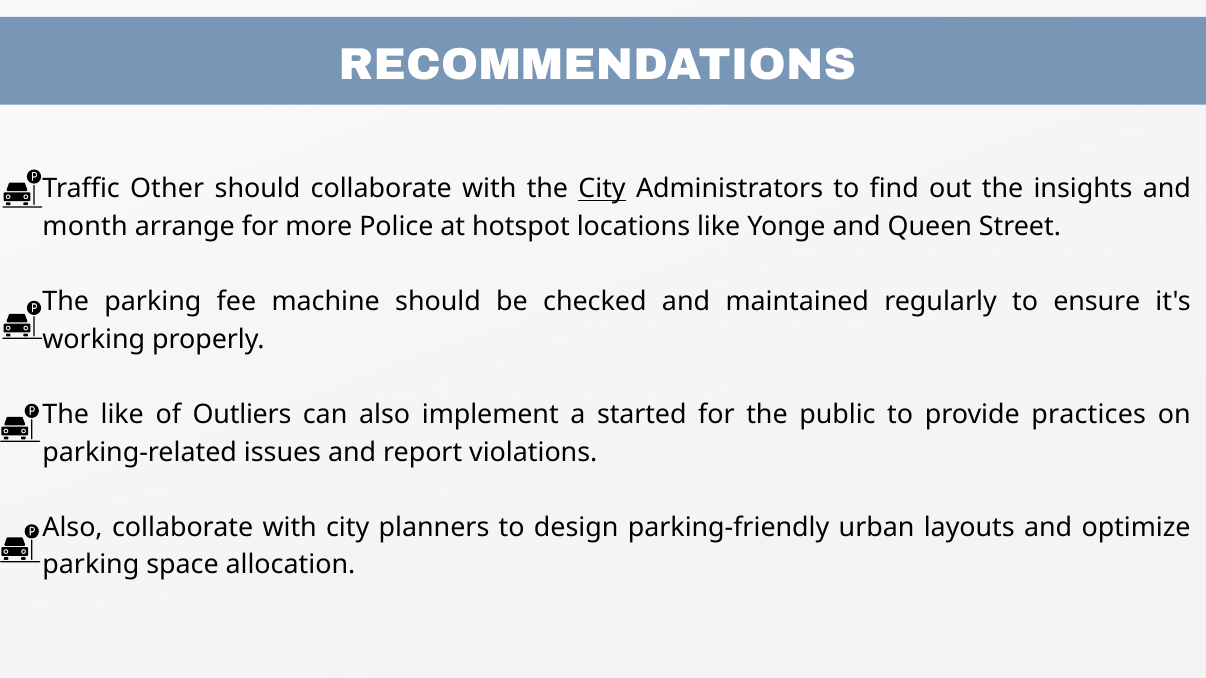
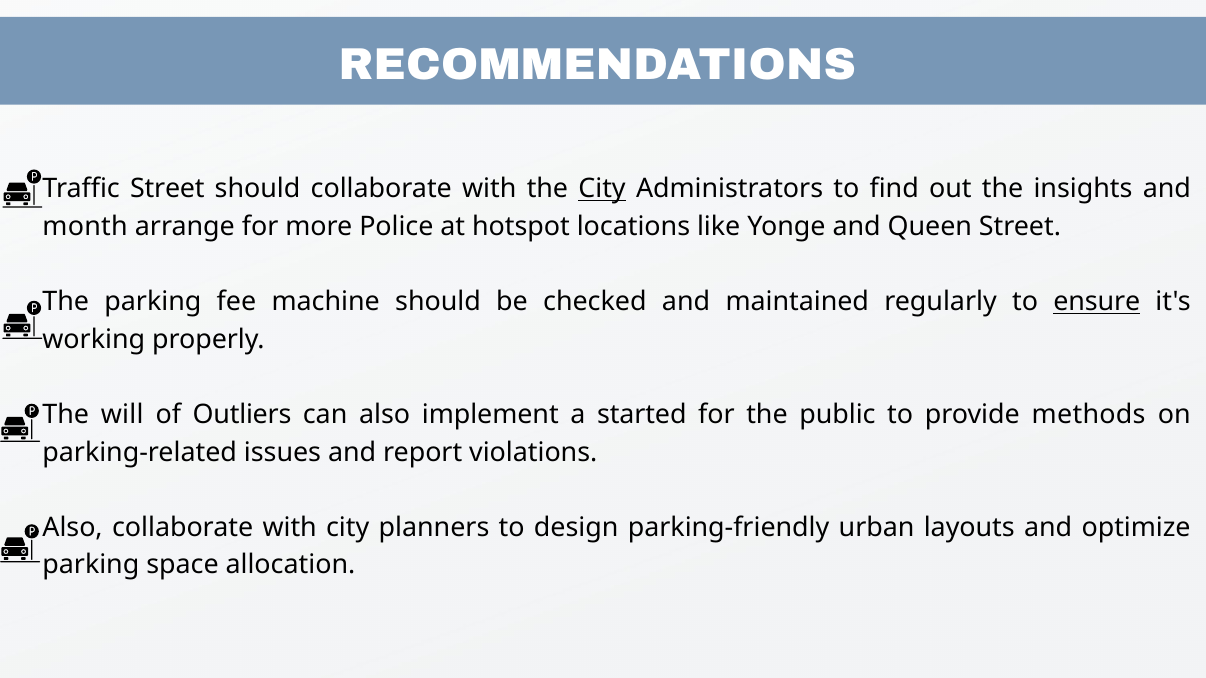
Traffic Other: Other -> Street (167, 189)
ensure underline: none -> present (1097, 302)
The like: like -> will (122, 415)
practices: practices -> methods (1089, 415)
